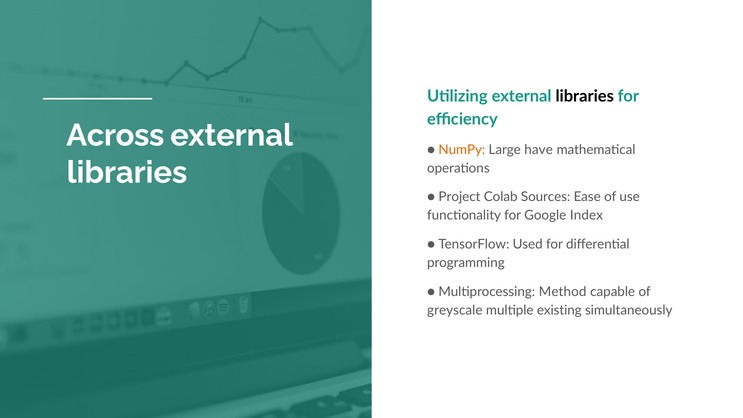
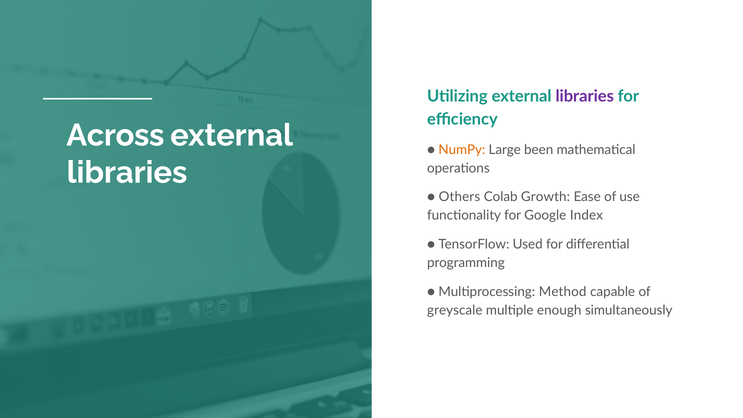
libraries colour: black -> purple (585, 96)
have: have -> been (539, 150)
Project: Project -> Others (459, 197)
Sources: Sources -> Growth (546, 197)
existing: existing -> enough (559, 310)
